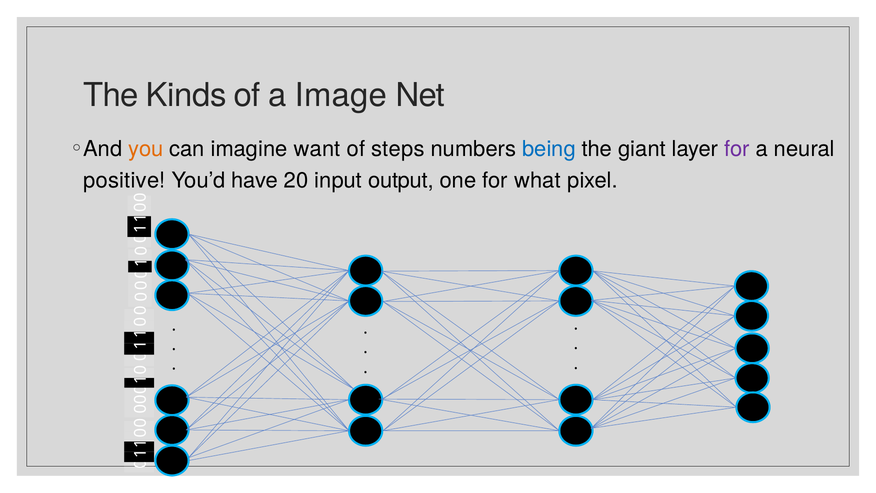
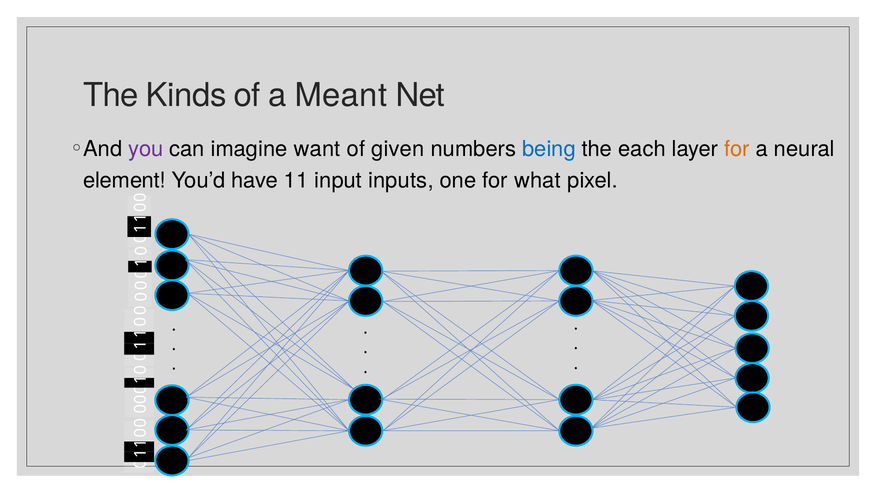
Image: Image -> Meant (341, 95)
you colour: orange -> purple (146, 149)
steps: steps -> given (398, 149)
giant: giant -> each (642, 149)
for colour: purple -> orange (737, 149)
positive: positive -> element (125, 180)
20: 20 -> 11 (296, 180)
output: output -> inputs (401, 180)
